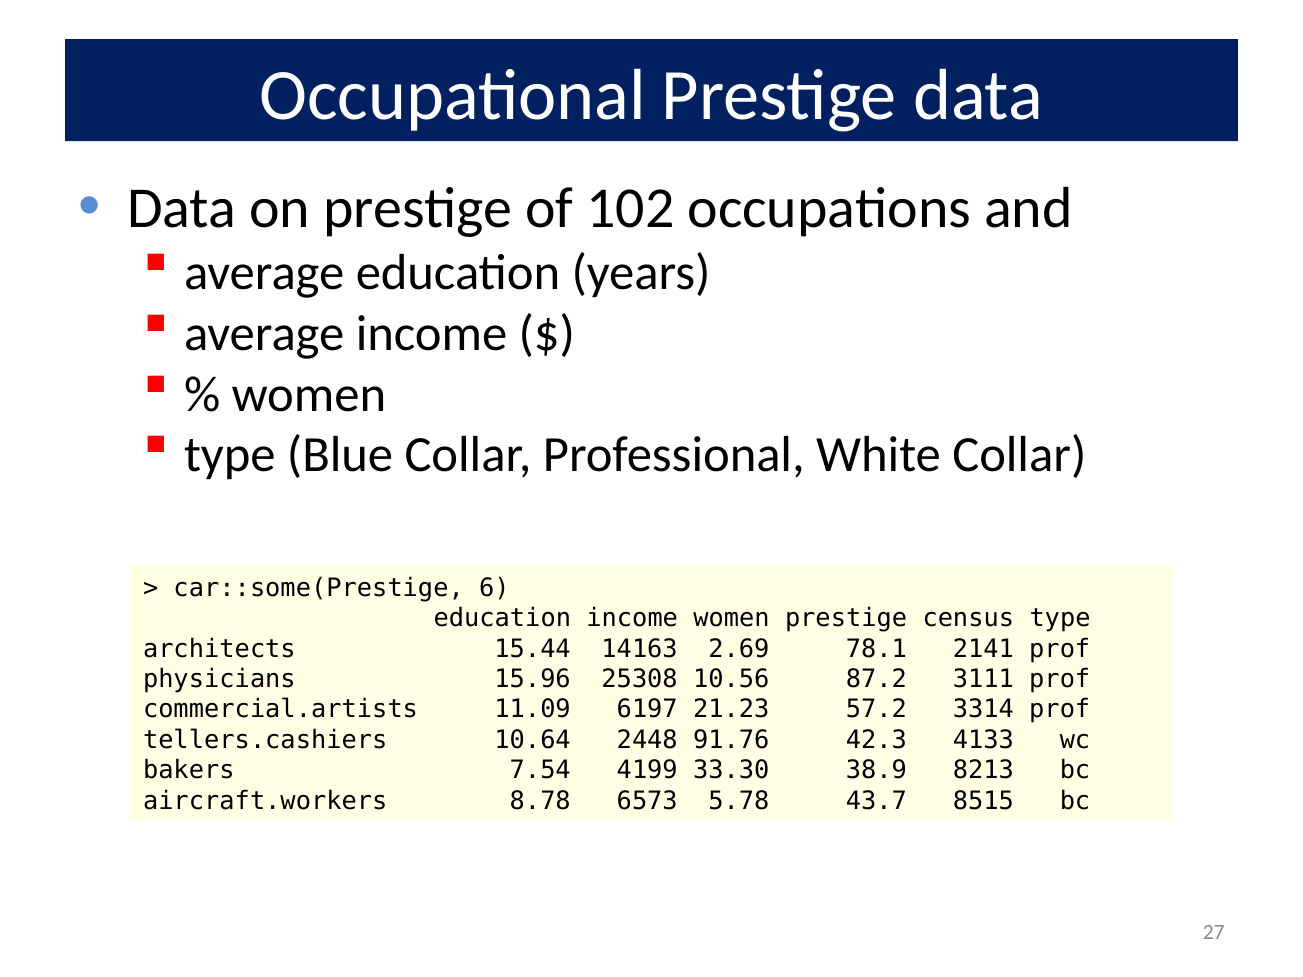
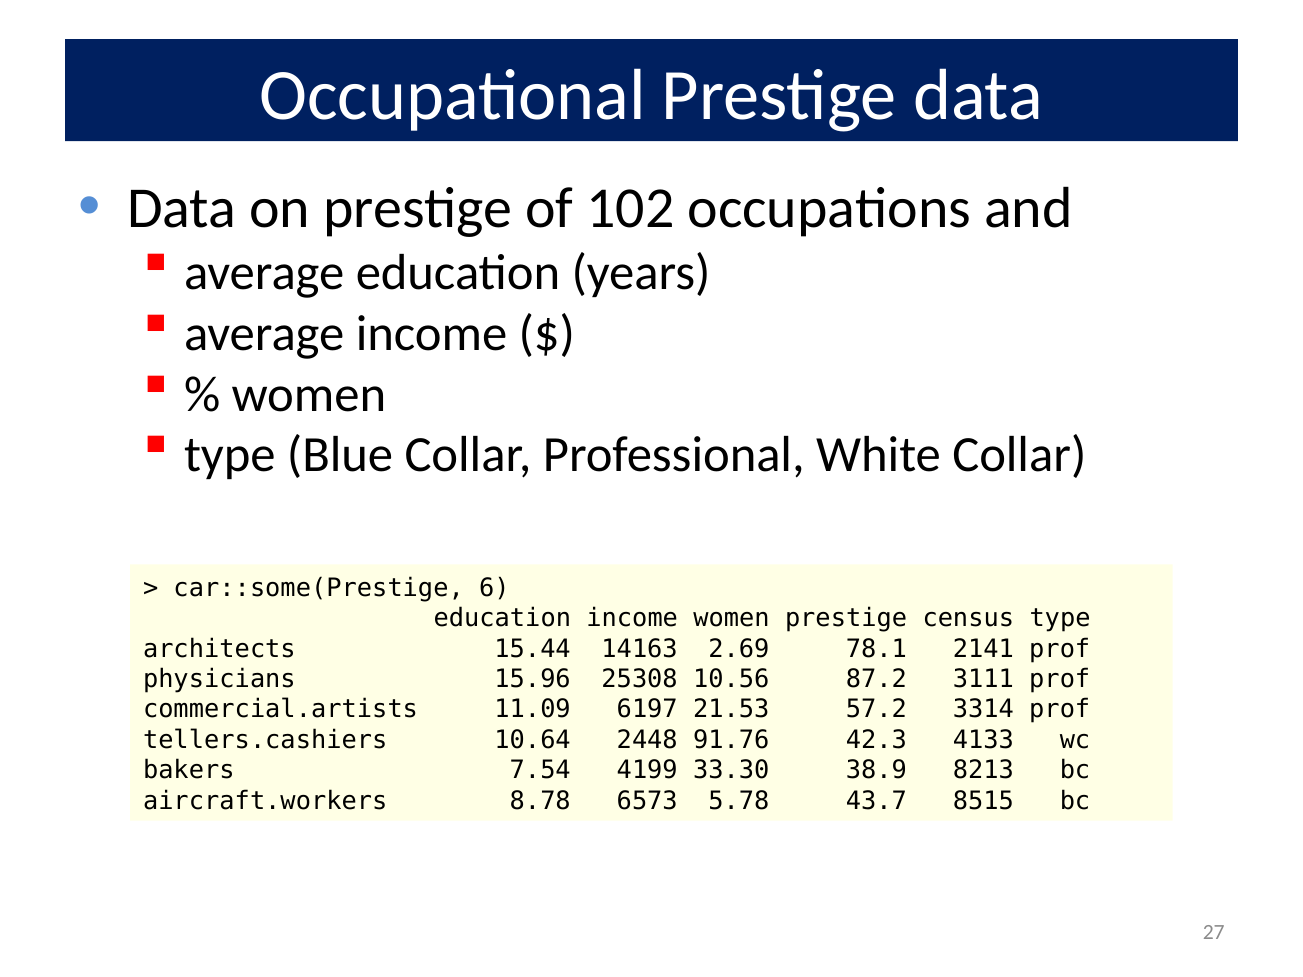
21.23: 21.23 -> 21.53 (731, 710)
